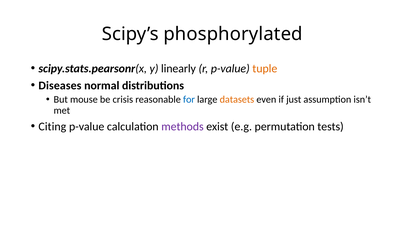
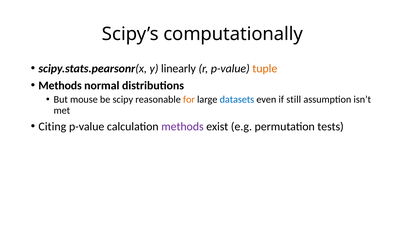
phosphorylated: phosphorylated -> computationally (233, 34)
Diseases: Diseases -> Methods (60, 85)
crisis: crisis -> scipy (123, 99)
for colour: blue -> orange (189, 99)
datasets colour: orange -> blue (237, 99)
just: just -> still (294, 99)
